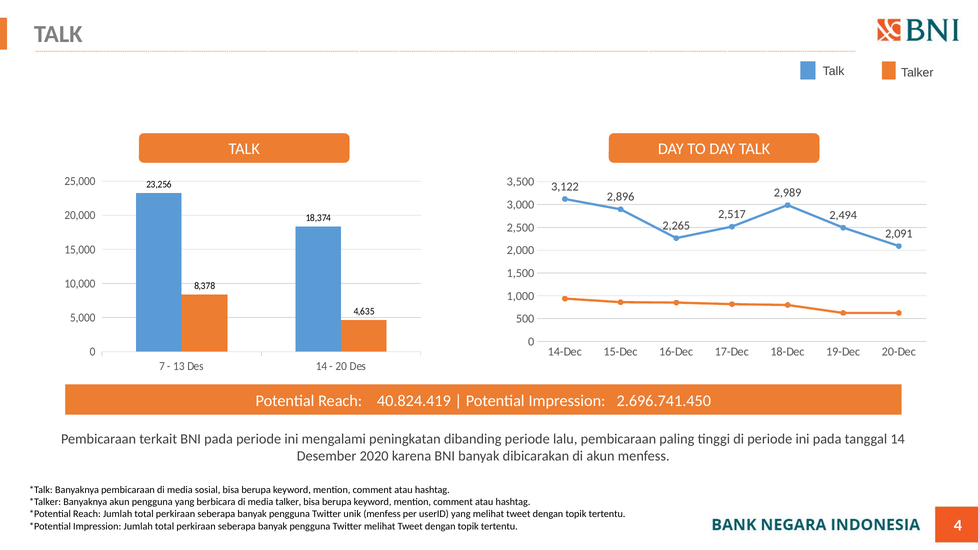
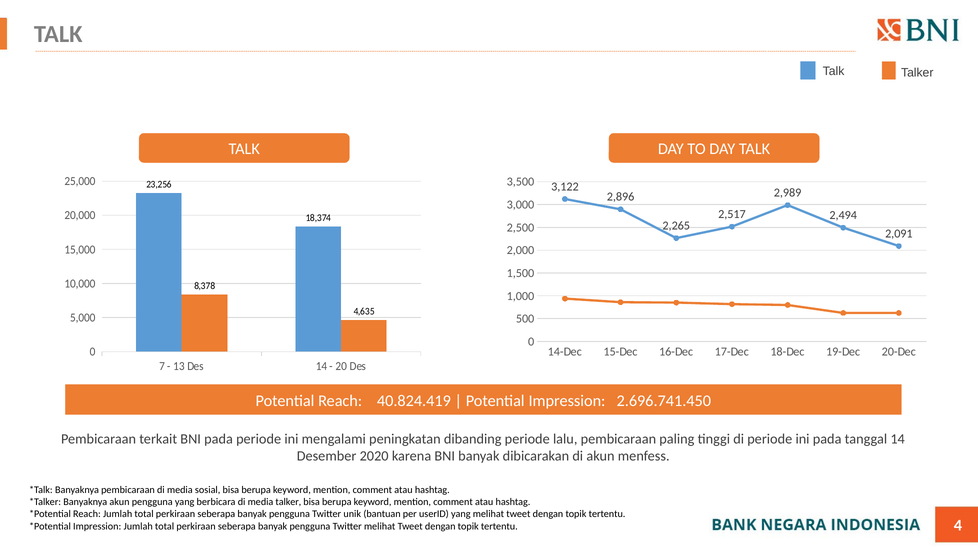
unik menfess: menfess -> bantuan (382, 514)
